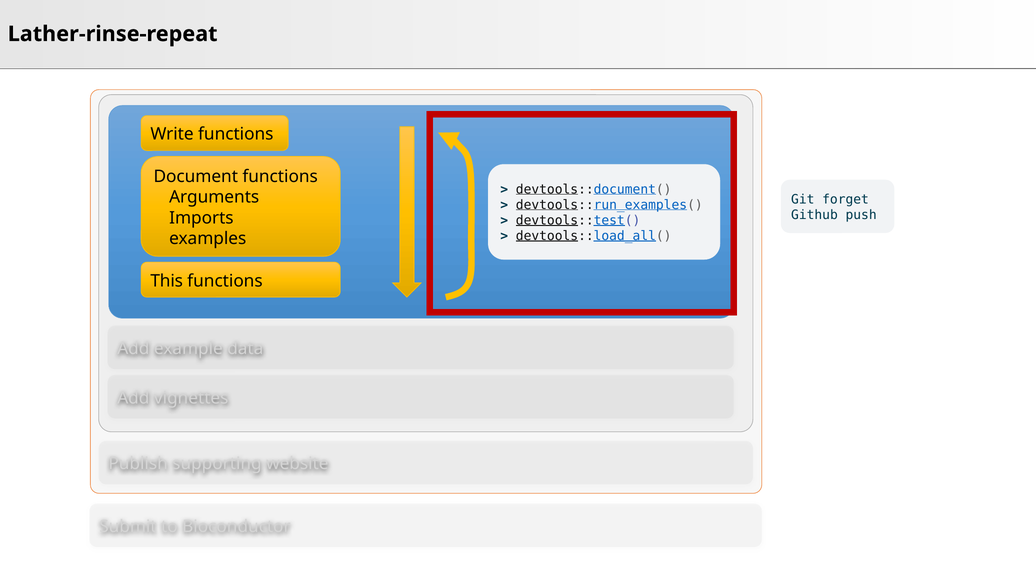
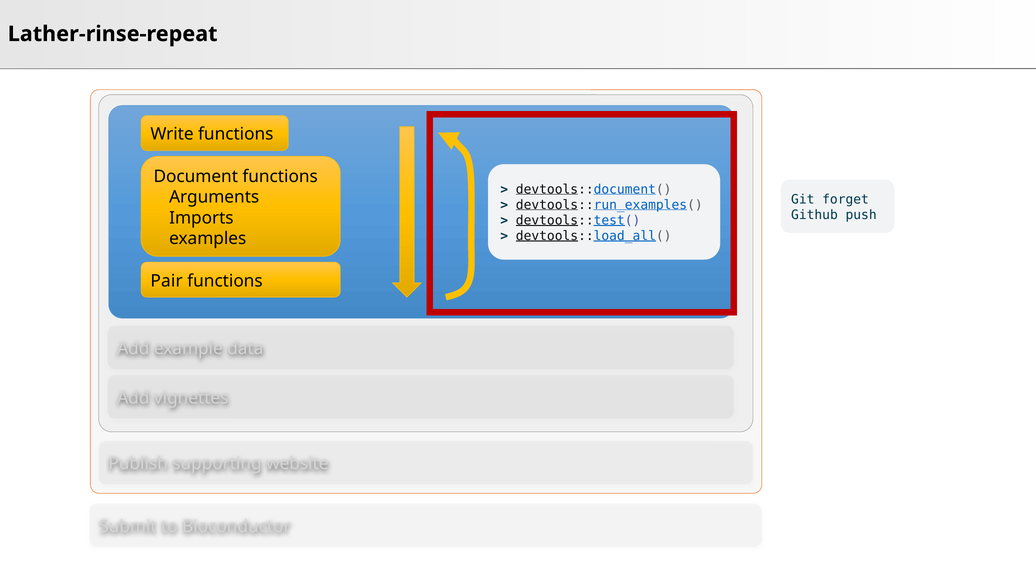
This: This -> Pair (167, 281)
